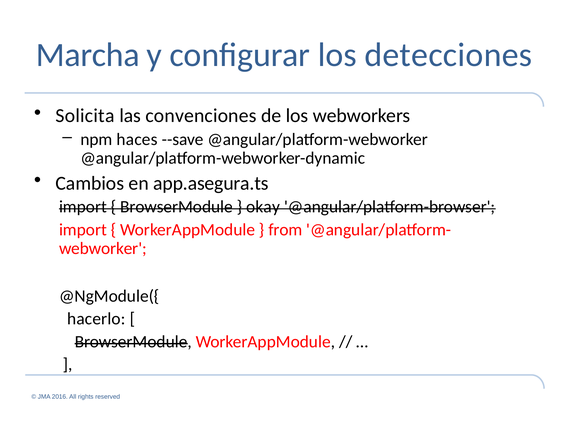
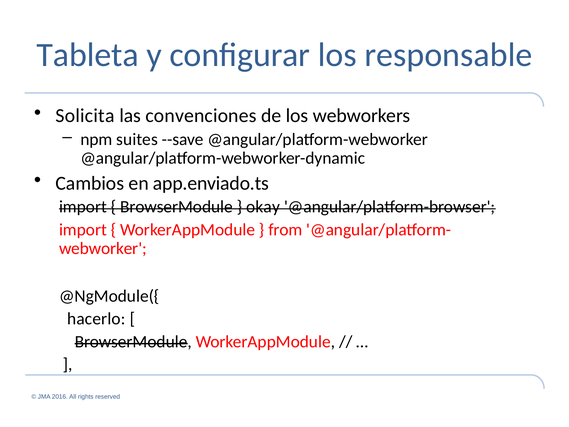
Marcha: Marcha -> Tableta (88, 55)
detecciones: detecciones -> responsable (448, 55)
haces: haces -> suites (137, 139)
app.asegura.ts: app.asegura.ts -> app.enviado.ts (211, 183)
